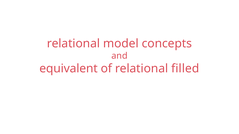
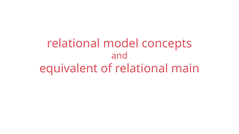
filled: filled -> main (185, 69)
